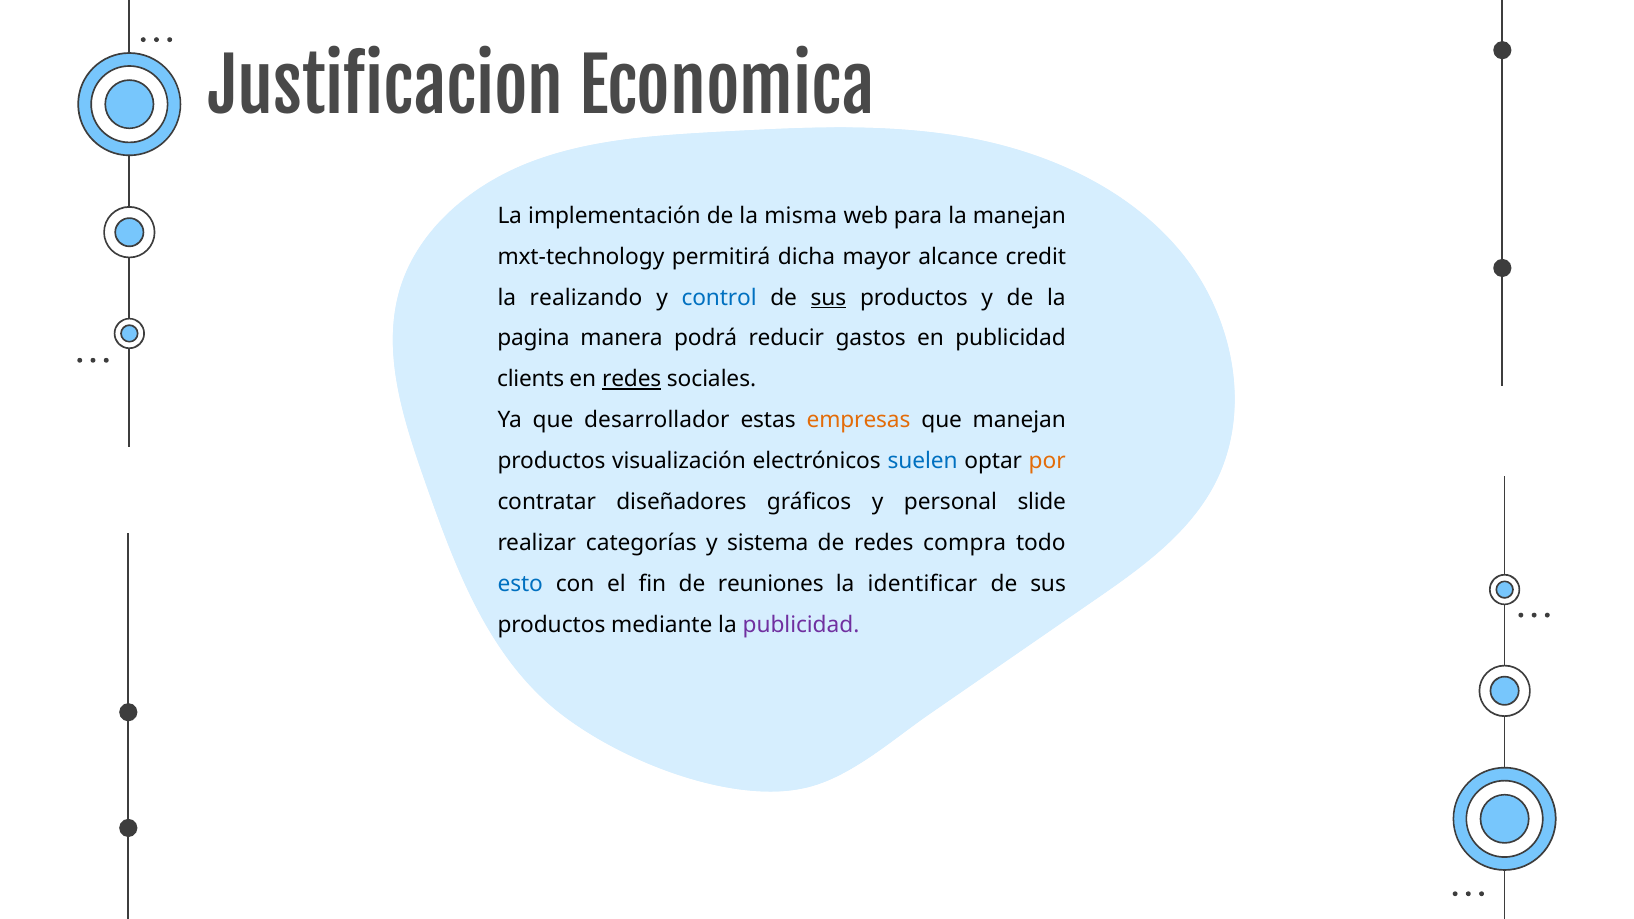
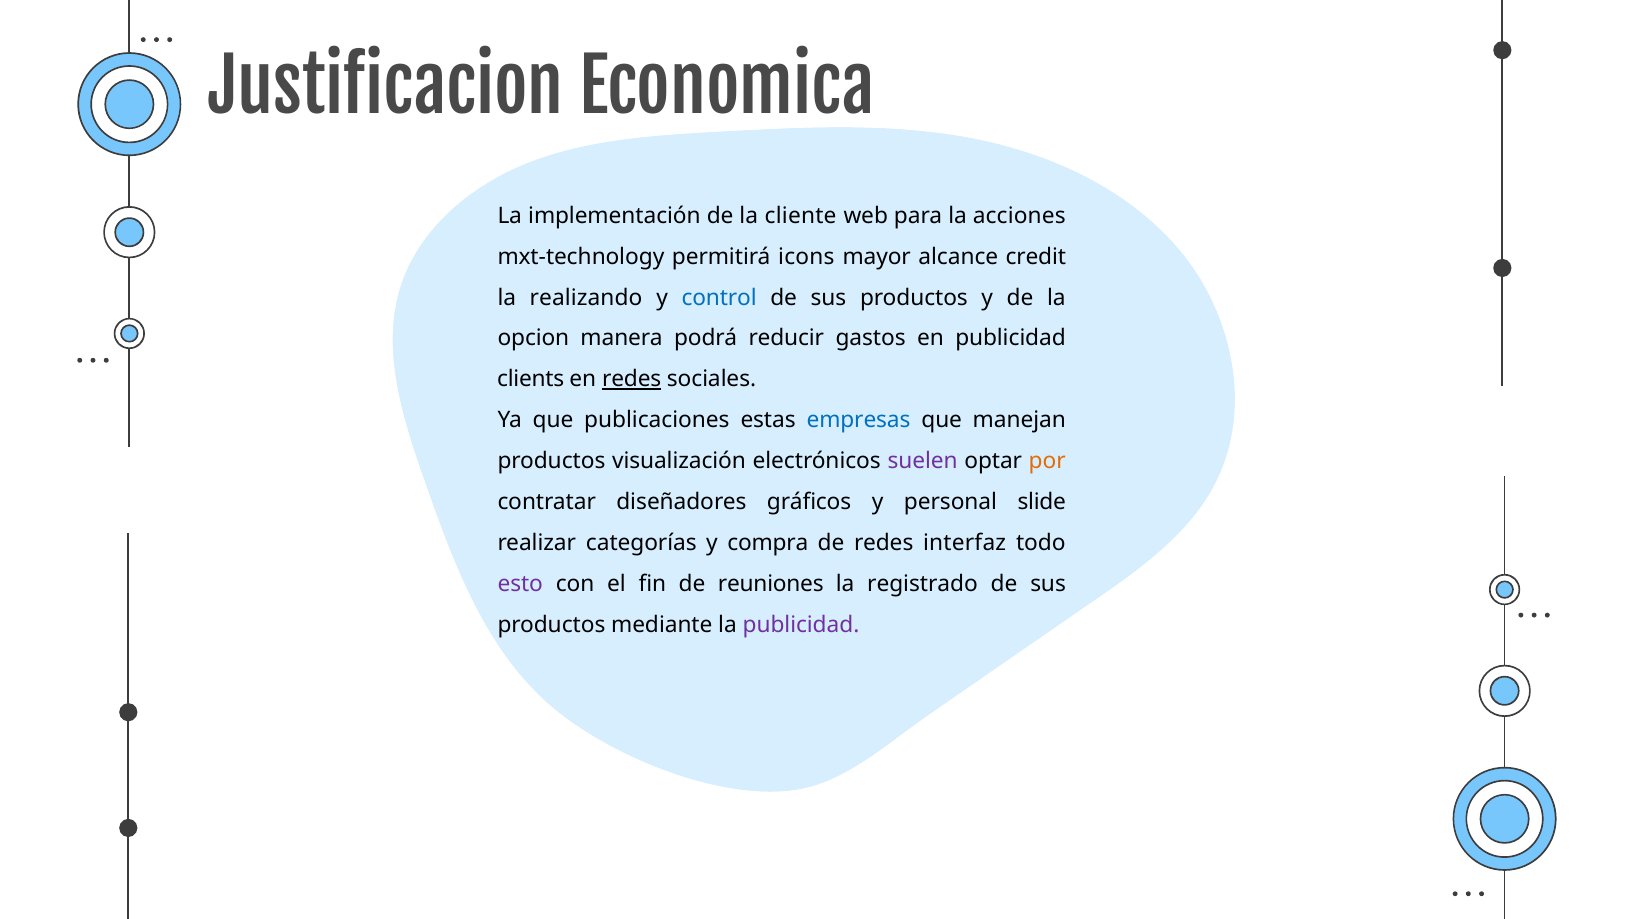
misma: misma -> cliente (801, 216)
la manejan: manejan -> acciones (1019, 216)
dicha: dicha -> icons (806, 257)
sus underline: present -> none (828, 298)
pagina: pagina -> opcion (533, 338)
desarrollador: desarrollador -> publicaciones (657, 420)
empresas colour: orange -> blue (859, 420)
suelen colour: blue -> purple (923, 461)
sistema: sistema -> compra (768, 543)
compra: compra -> interfaz (965, 543)
esto colour: blue -> purple (520, 584)
identificar: identificar -> registrado (922, 584)
